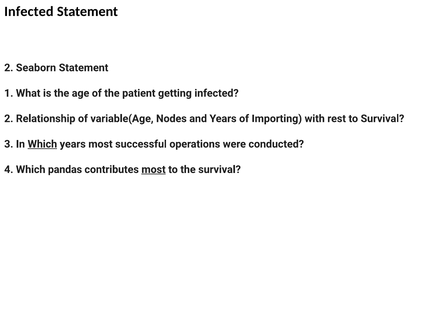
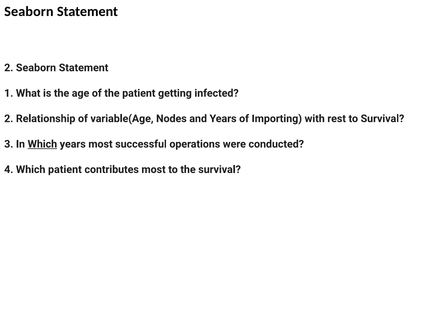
Infected: Infected -> Seaborn (29, 12)
Which pandas: pandas -> patient (65, 169)
most underline: present -> none (154, 169)
